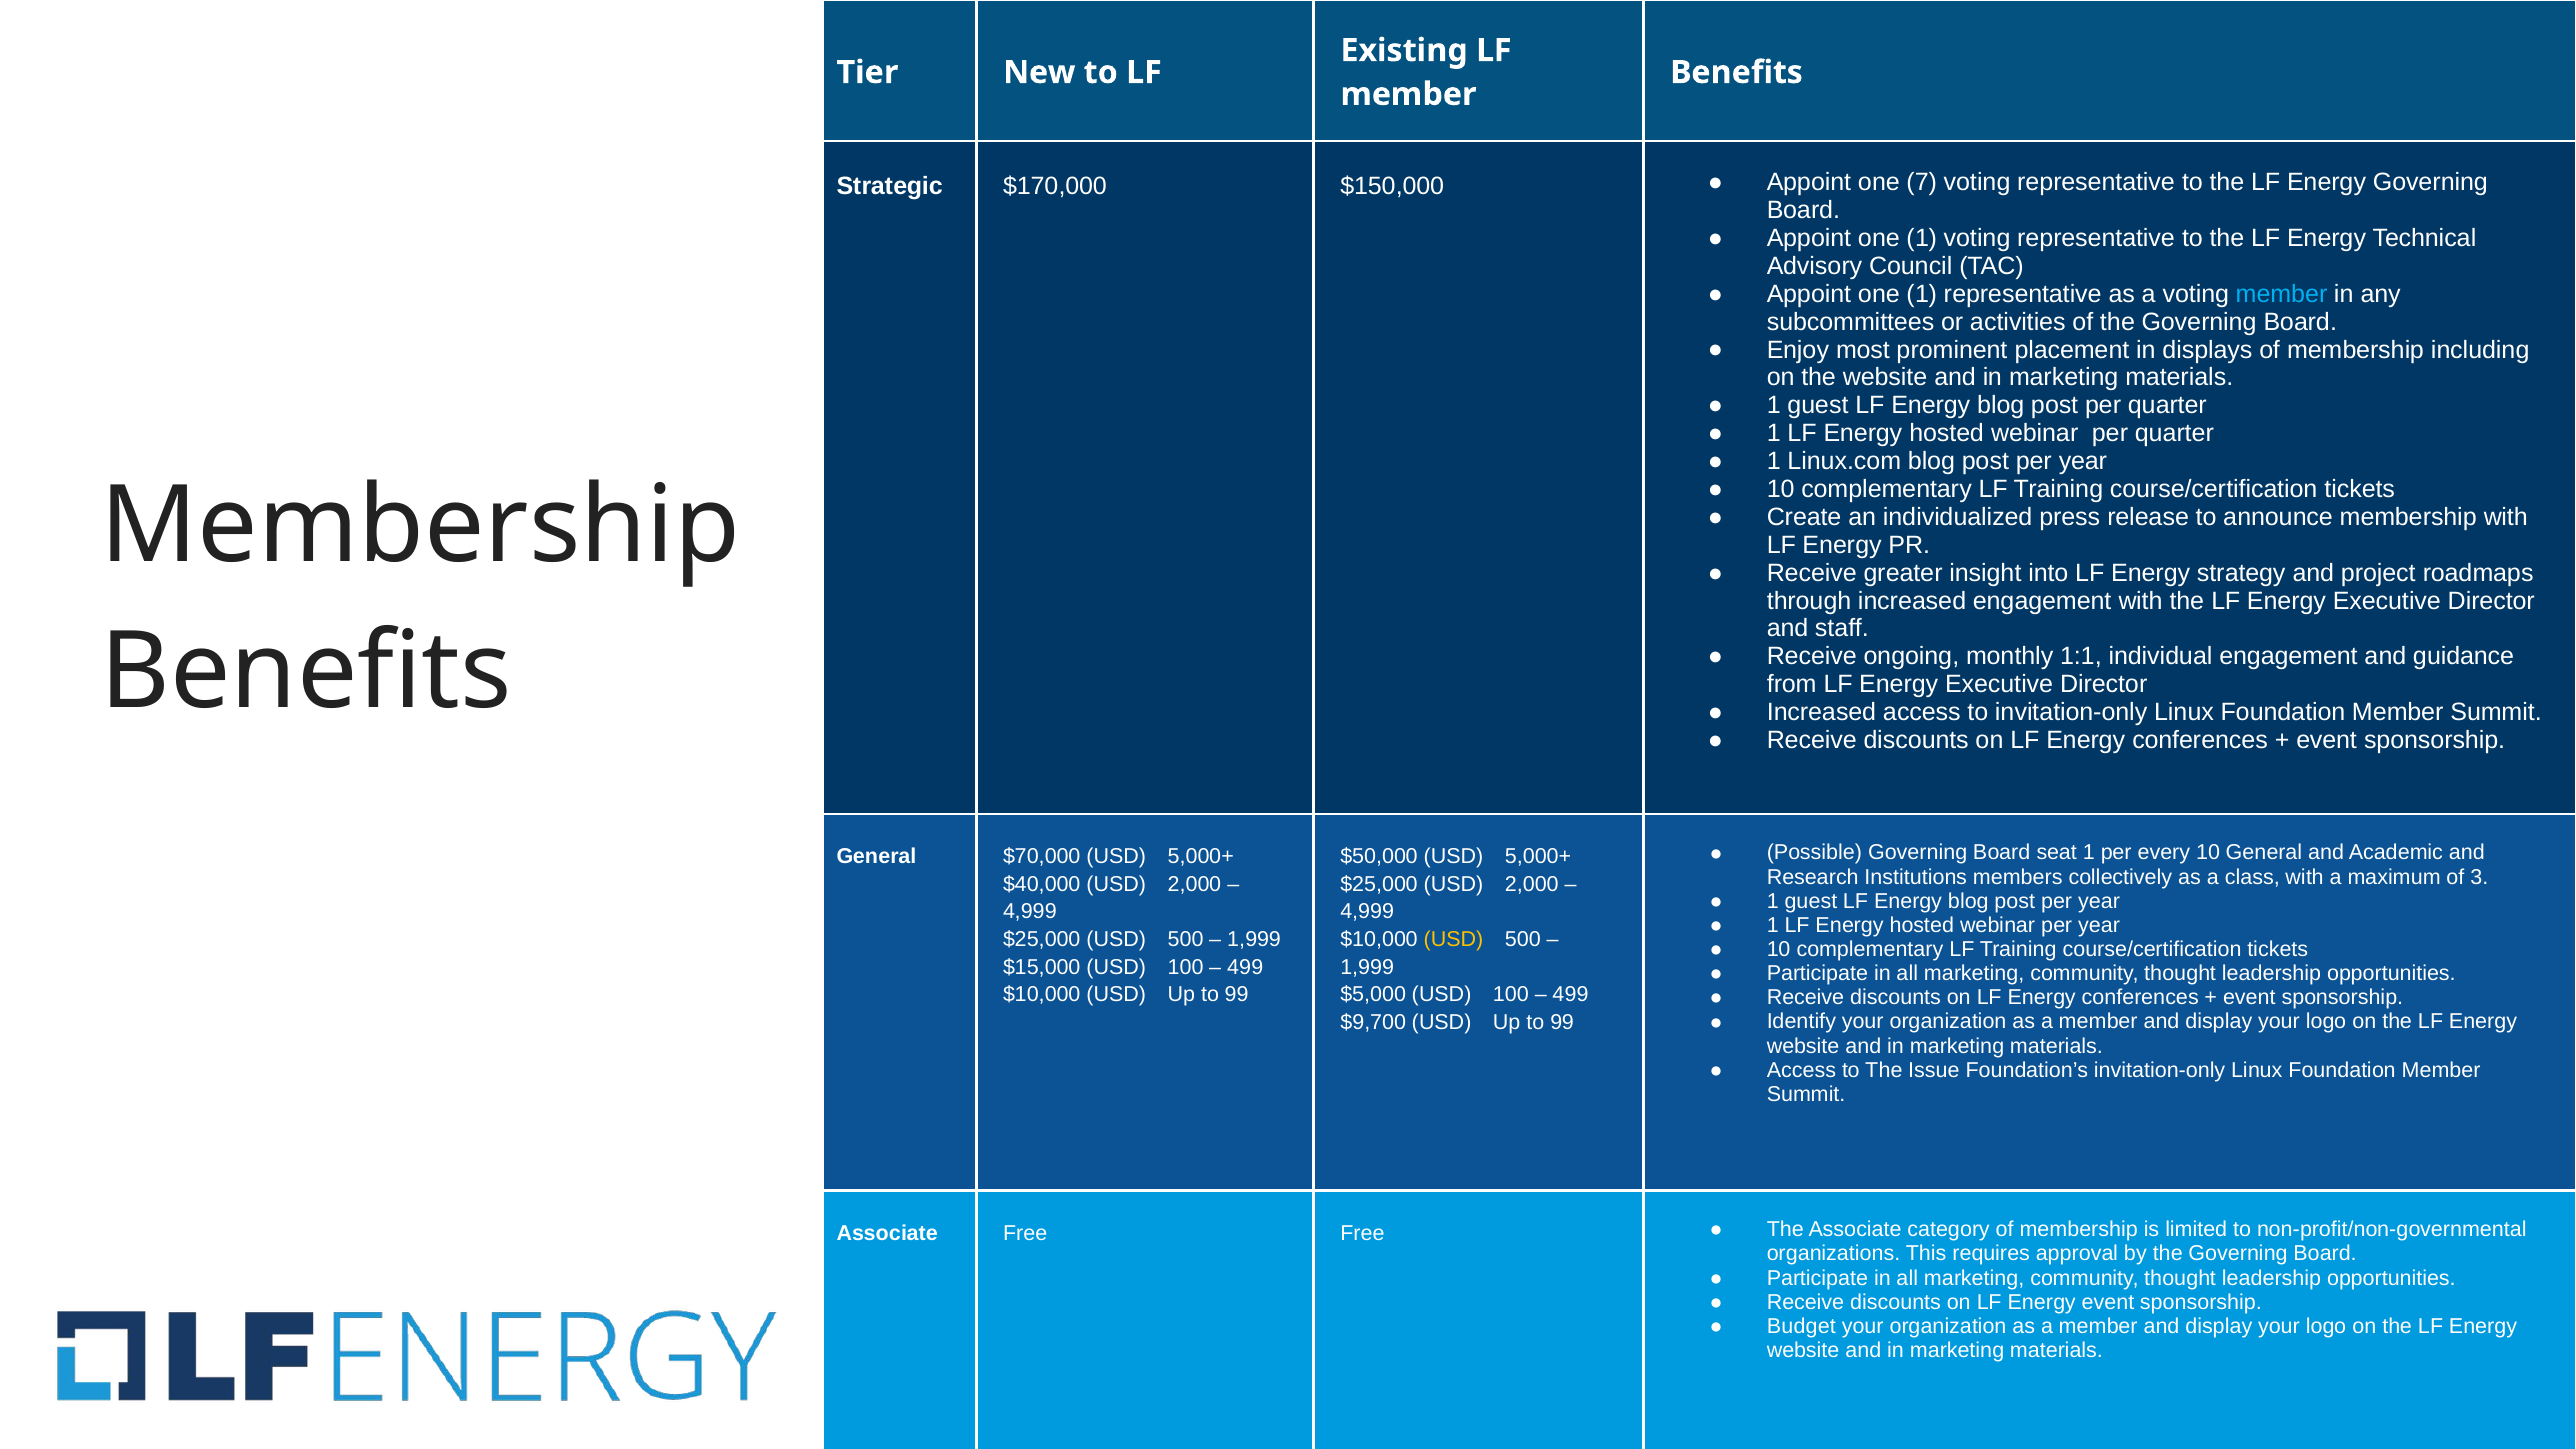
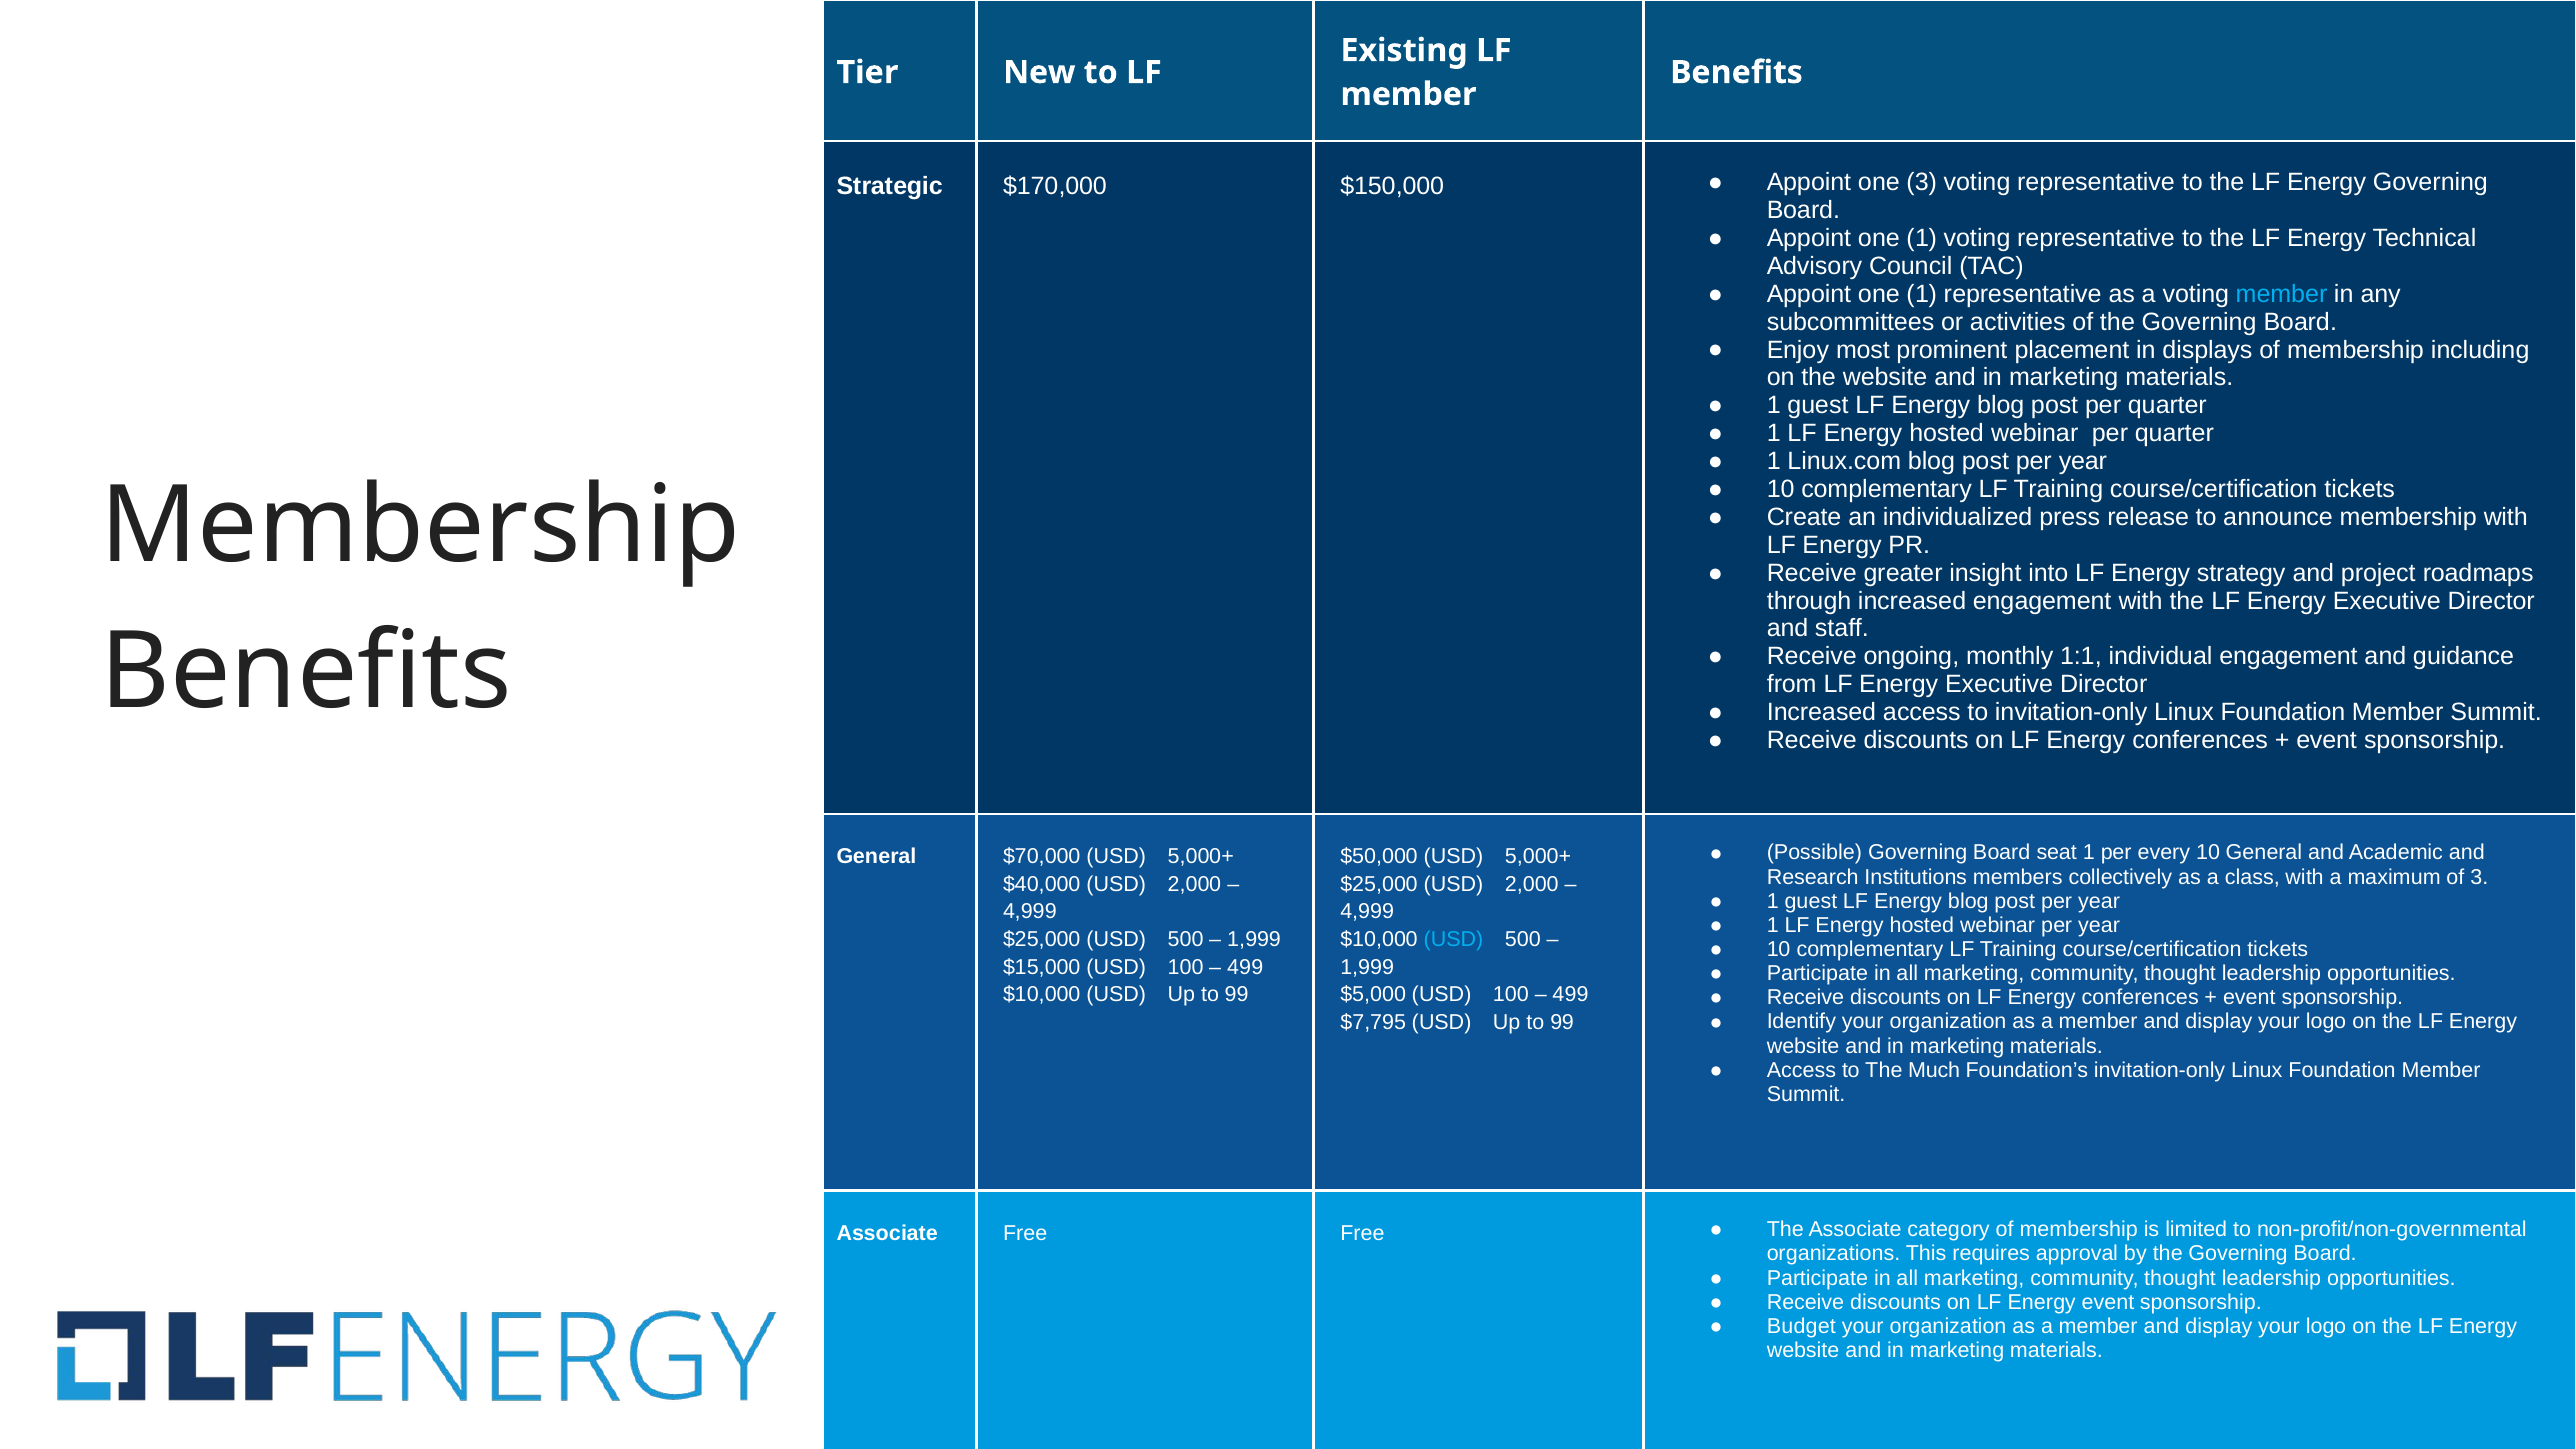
one 7: 7 -> 3 (1922, 183)
USD colour: yellow -> light blue (1453, 940)
$9,700: $9,700 -> $7,795 (1373, 1023)
Issue: Issue -> Much (1934, 1070)
